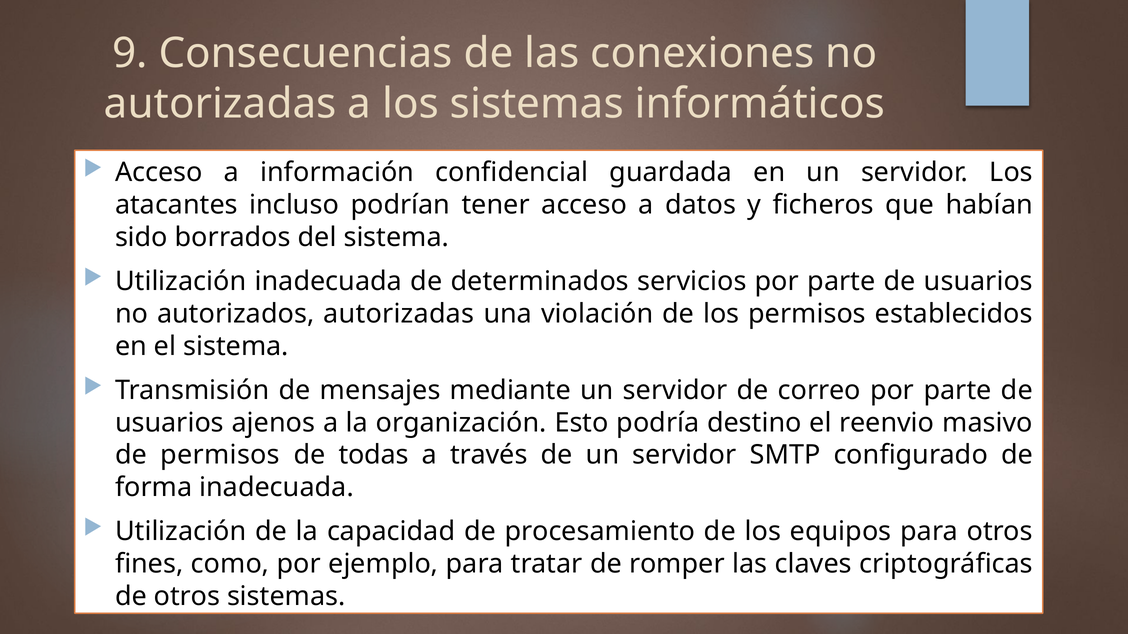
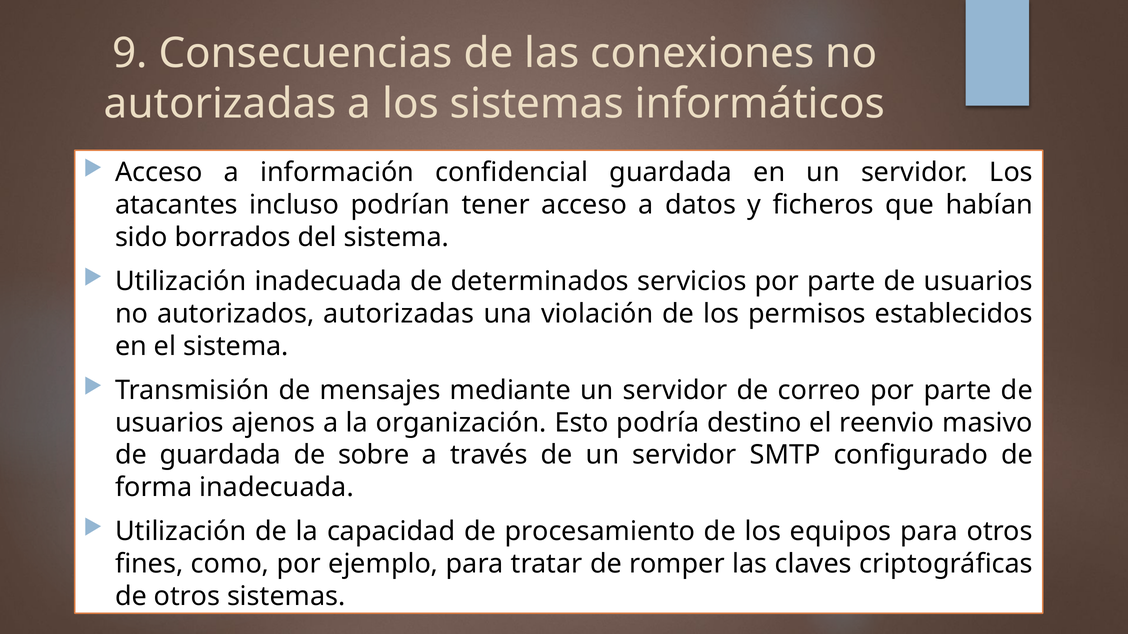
de permisos: permisos -> guardada (220, 455)
todas: todas -> sobre (374, 455)
